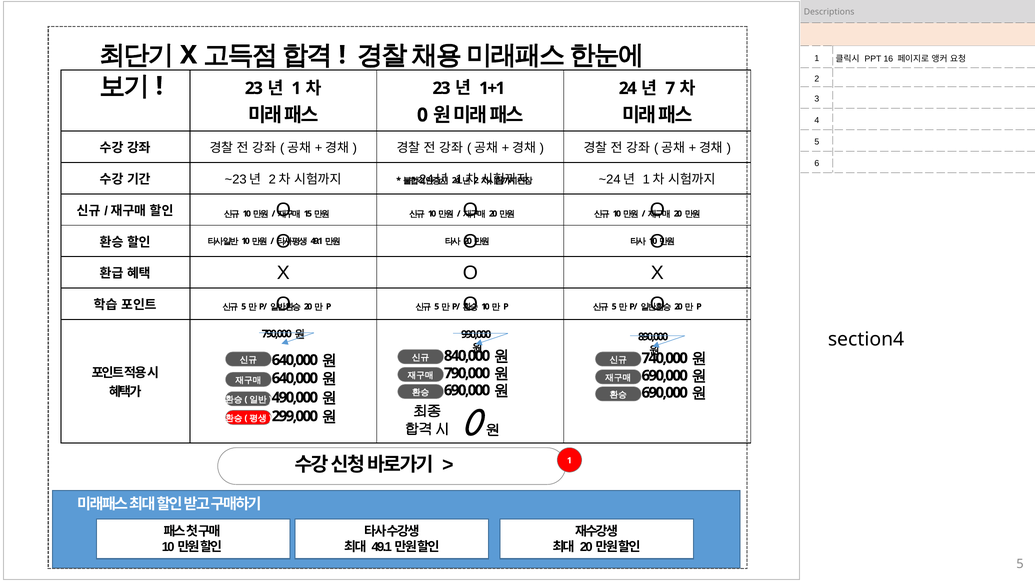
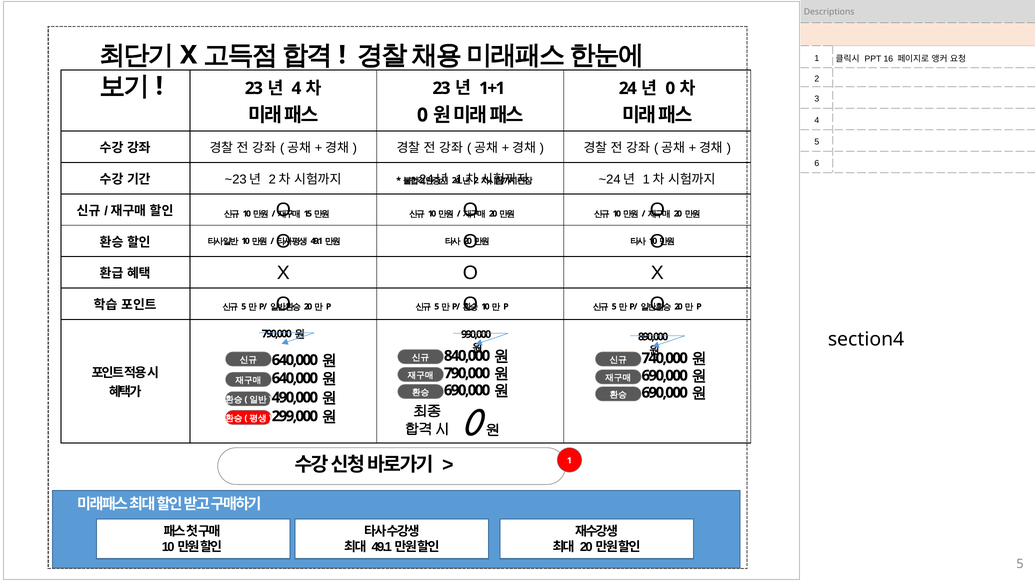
1: 1 -> 4 (296, 88)
7: 7 -> 0 (670, 88)
